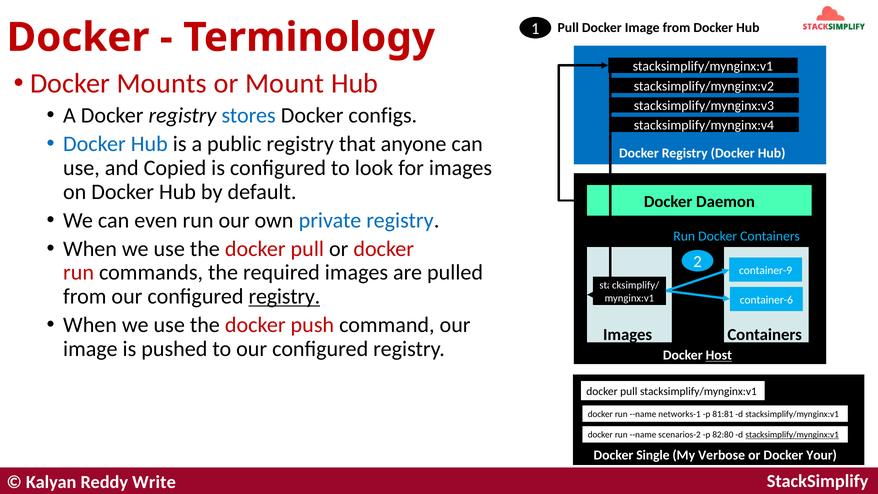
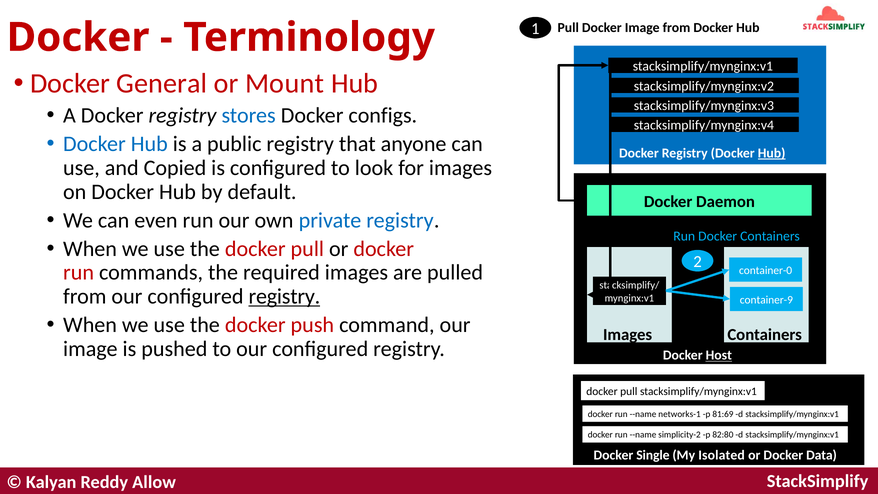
Mounts: Mounts -> General (162, 84)
Hub underline: none -> present (772, 153)
container-9: container-9 -> container-0 (766, 270)
container-6: container-6 -> container-9 (766, 300)
81:81: 81:81 -> 81:69 (723, 414)
scenarios-2: scenarios-2 -> simplicity-2 (680, 435)
stacksimplify/mynginx:v1 underline: present -> none (792, 435)
Verbose: Verbose -> Isolated (722, 455)
Your: Your -> Data (822, 455)
Write: Write -> Allow (154, 482)
